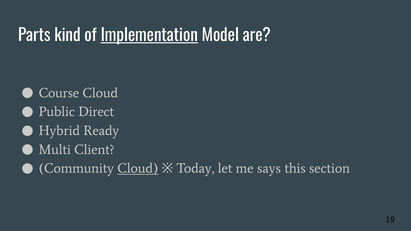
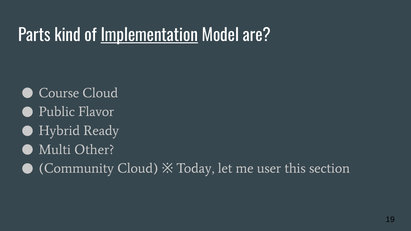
Direct: Direct -> Flavor (96, 112)
Client: Client -> Other (94, 150)
Cloud underline: present -> none (138, 169)
says: says -> user (269, 169)
